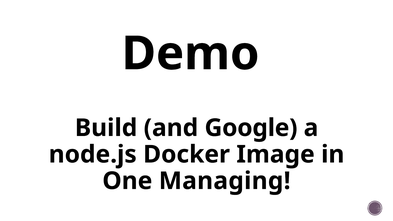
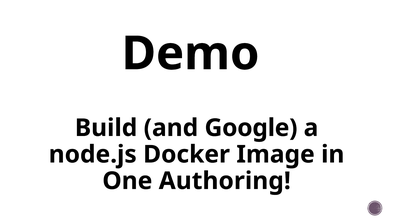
Managing: Managing -> Authoring (225, 181)
